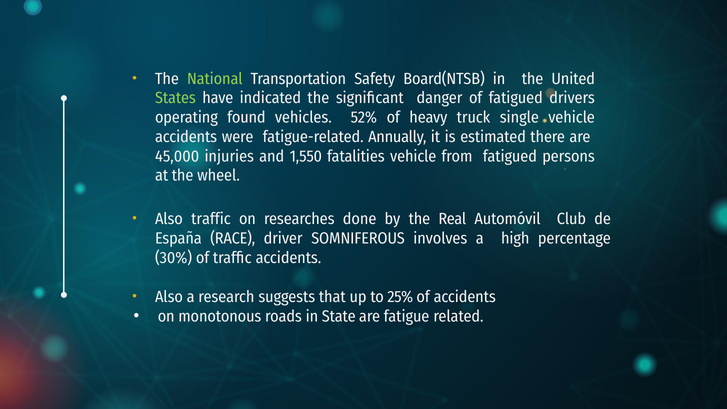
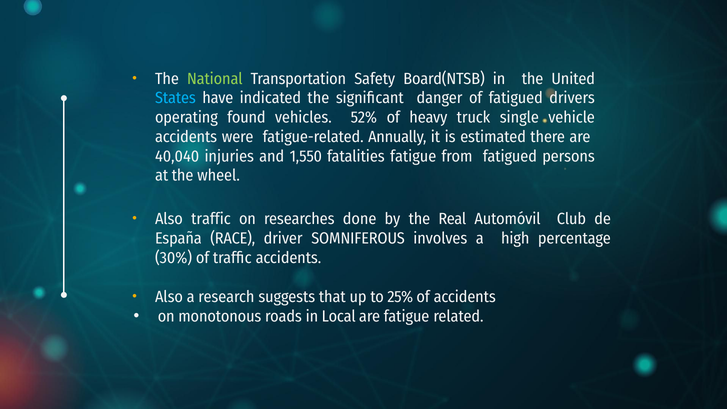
States colour: light green -> light blue (175, 98)
45,000: 45,000 -> 40,040 (177, 156)
fatalities vehicle: vehicle -> fatigue (413, 156)
State: State -> Local (339, 316)
